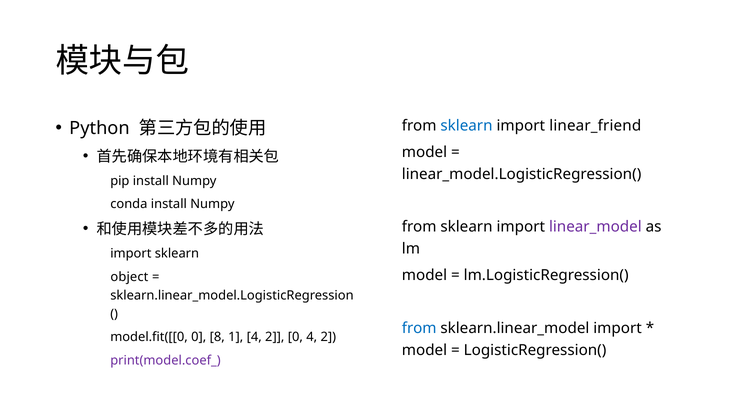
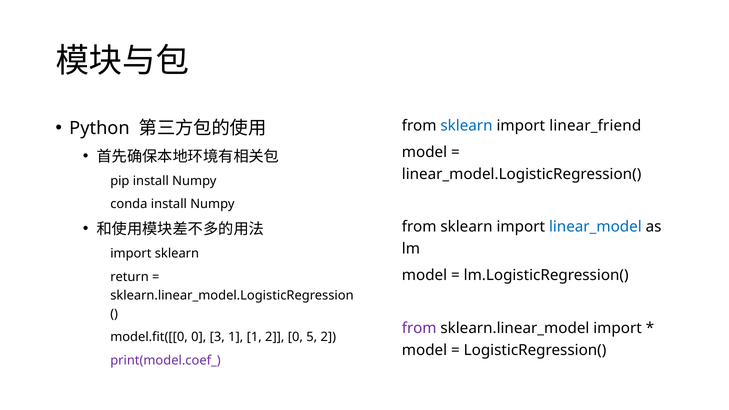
linear_model colour: purple -> blue (595, 227)
object: object -> return (129, 277)
from colour: blue -> purple (419, 328)
8: 8 -> 3 (217, 337)
1 4: 4 -> 1 (254, 337)
0 4: 4 -> 5 (312, 337)
